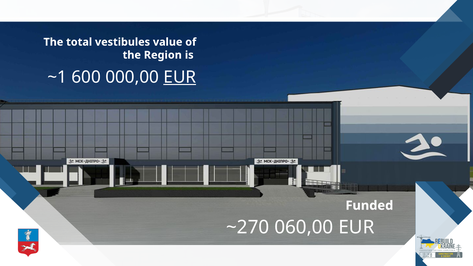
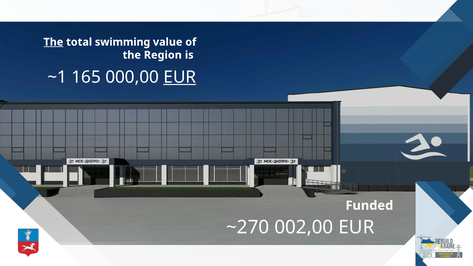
The underline: none -> present (53, 42)
vestibules: vestibules -> swimming (123, 42)
600: 600 -> 165 (86, 77)
060,00: 060,00 -> 002,00 (304, 227)
